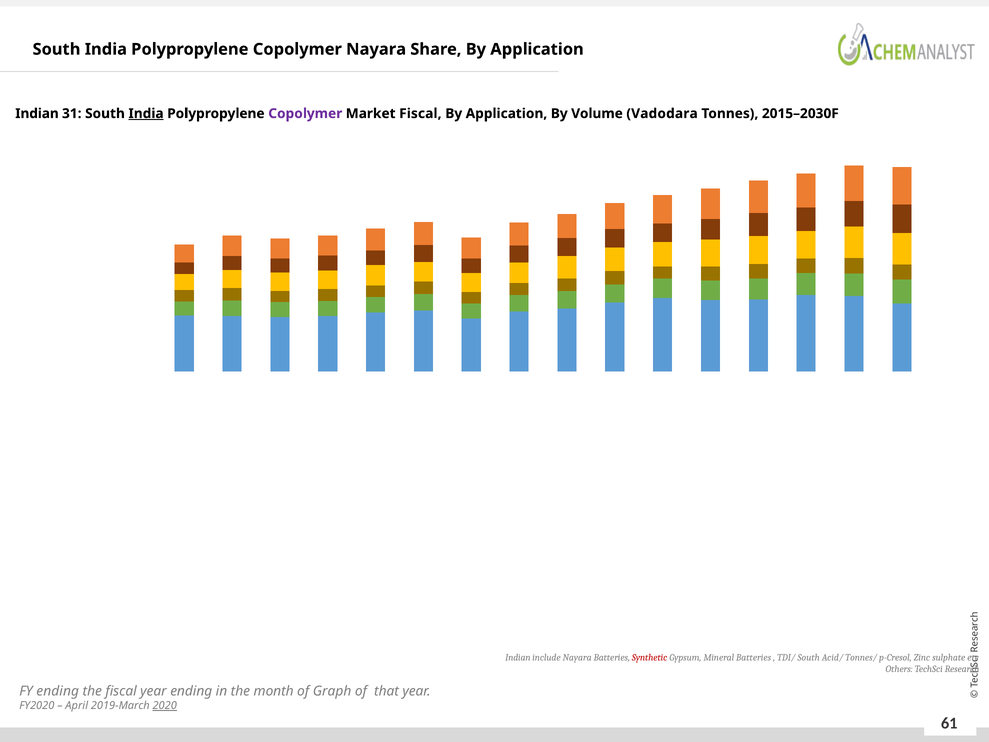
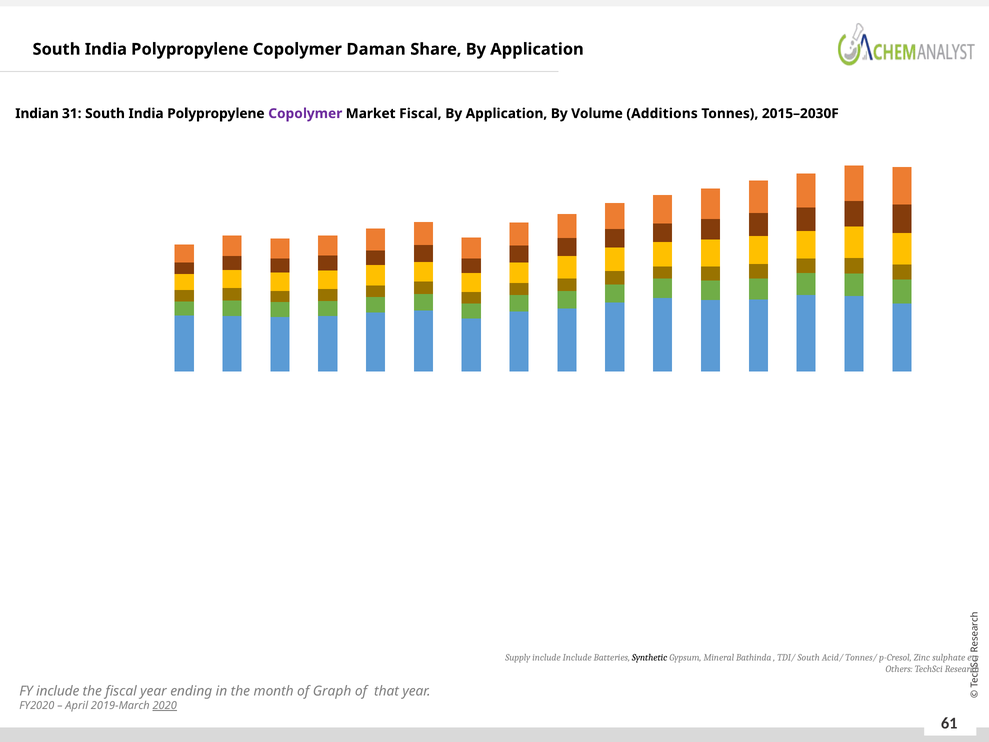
Copolymer Nayara: Nayara -> Daman (376, 49)
India underline: present -> none (146, 114)
Vadodara: Vadodara -> Additions (662, 114)
Indian: Indian -> Supply (518, 657)
include Nayara: Nayara -> Include (577, 657)
Synthetic colour: red -> black (650, 657)
Mineral Batteries: Batteries -> Bathinda (754, 657)
FY ending: ending -> include (58, 691)
